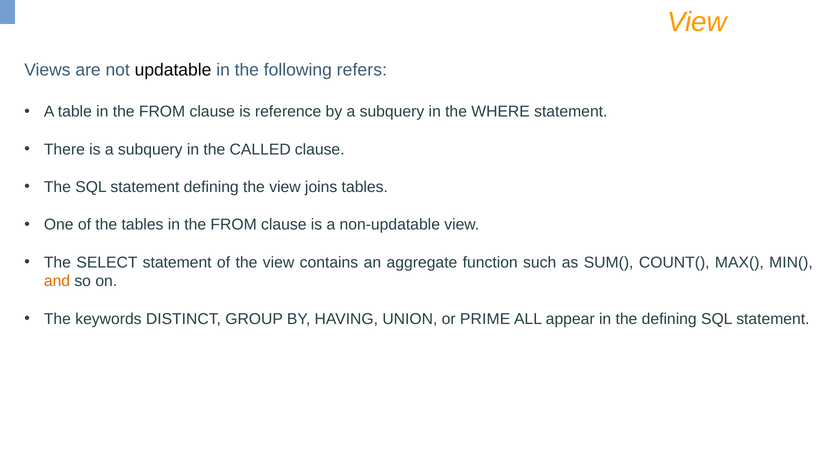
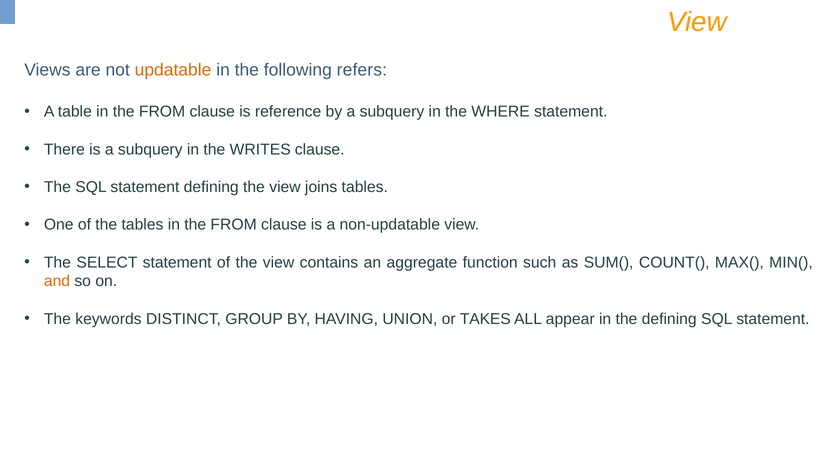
updatable colour: black -> orange (173, 70)
CALLED: CALLED -> WRITES (260, 149)
PRIME: PRIME -> TAKES (485, 319)
